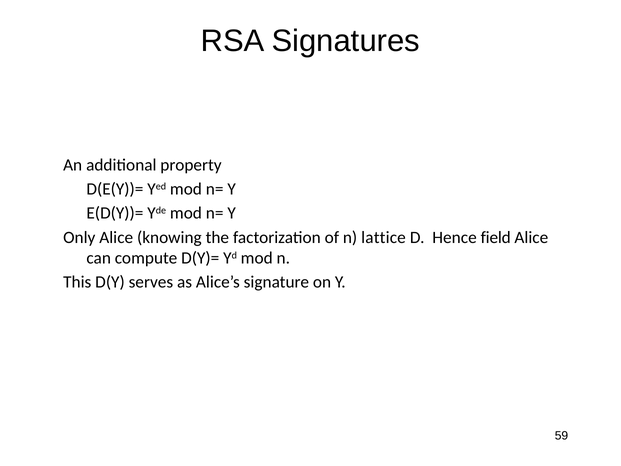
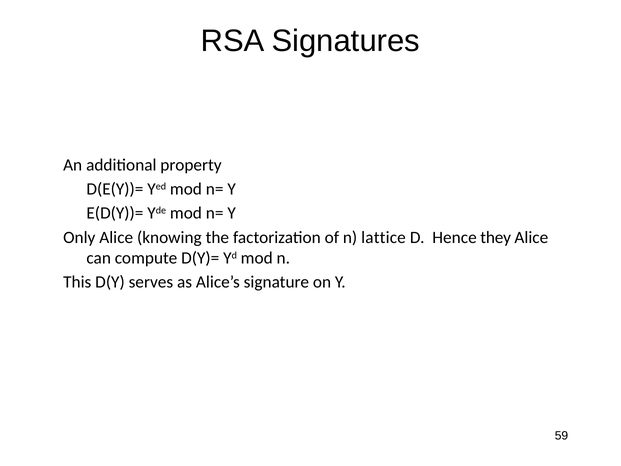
field: field -> they (496, 237)
